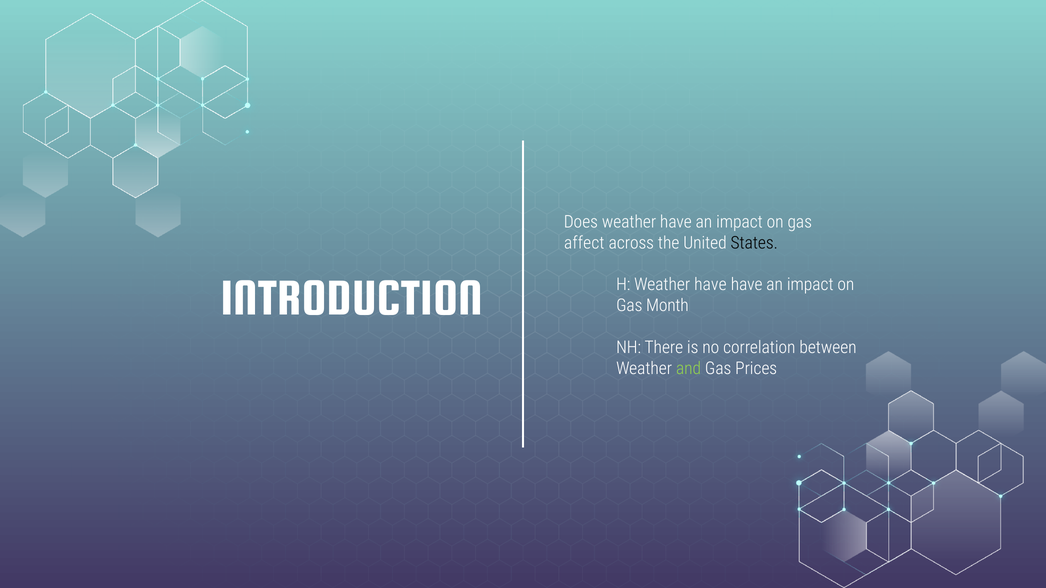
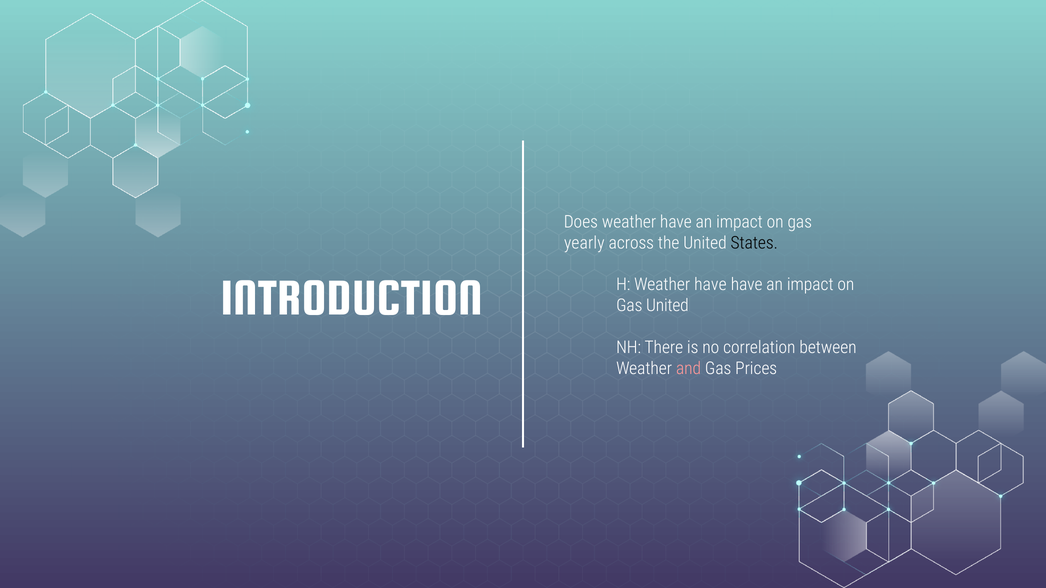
affect: affect -> yearly (584, 243)
Gas Month: Month -> United (667, 306)
and colour: light green -> pink (689, 369)
